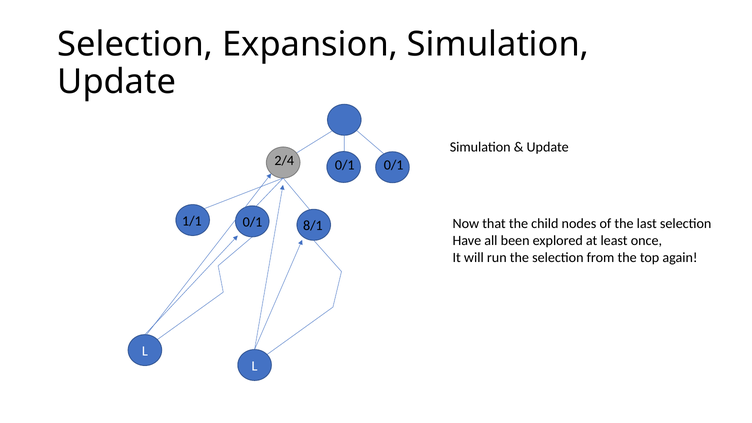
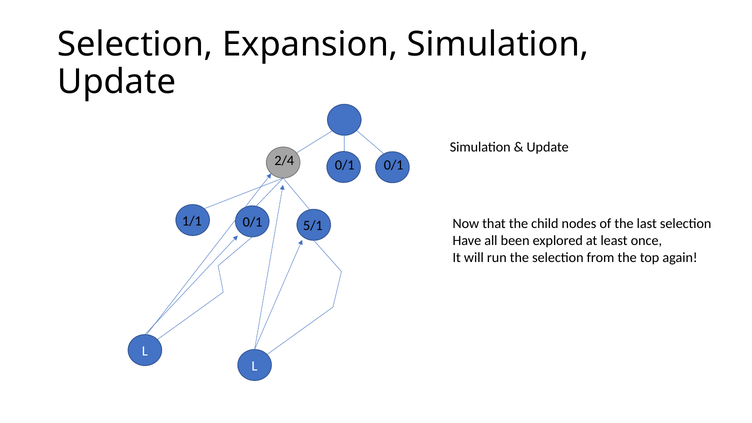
8/1: 8/1 -> 5/1 (313, 226)
